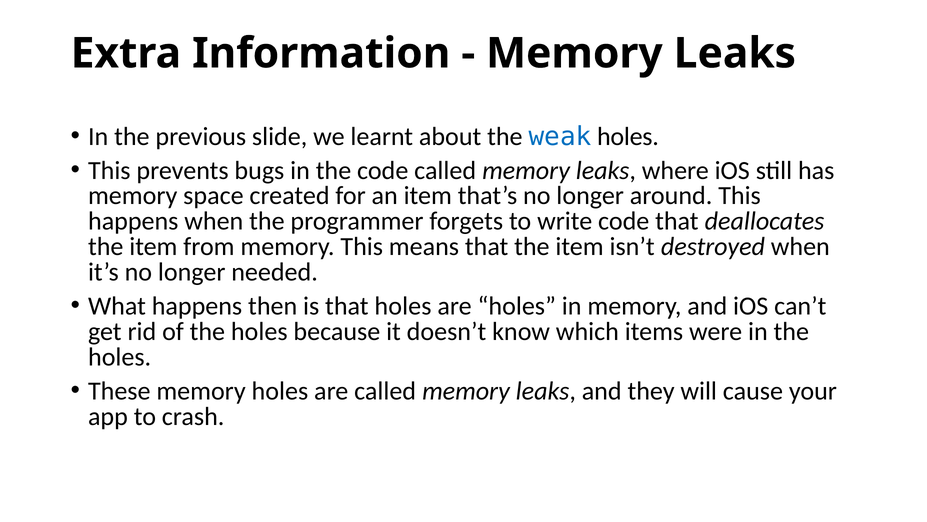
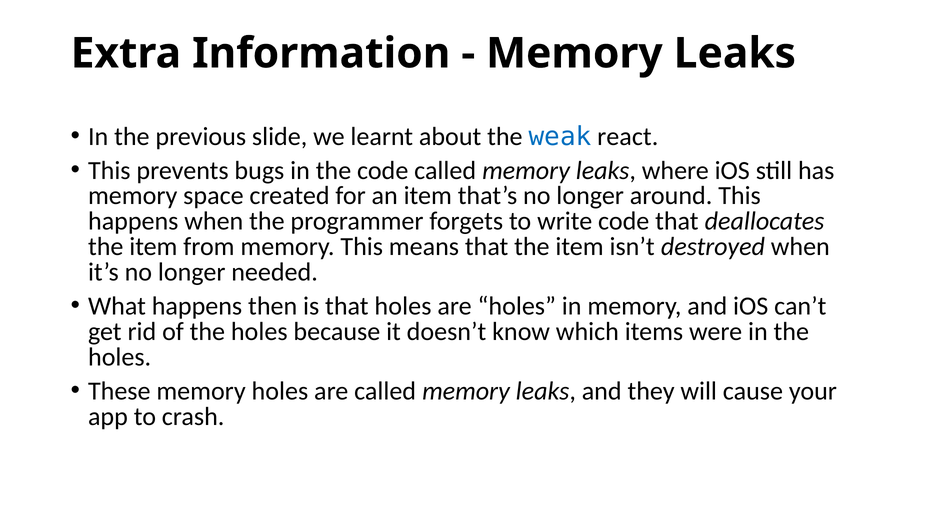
weak holes: holes -> react (628, 136)
